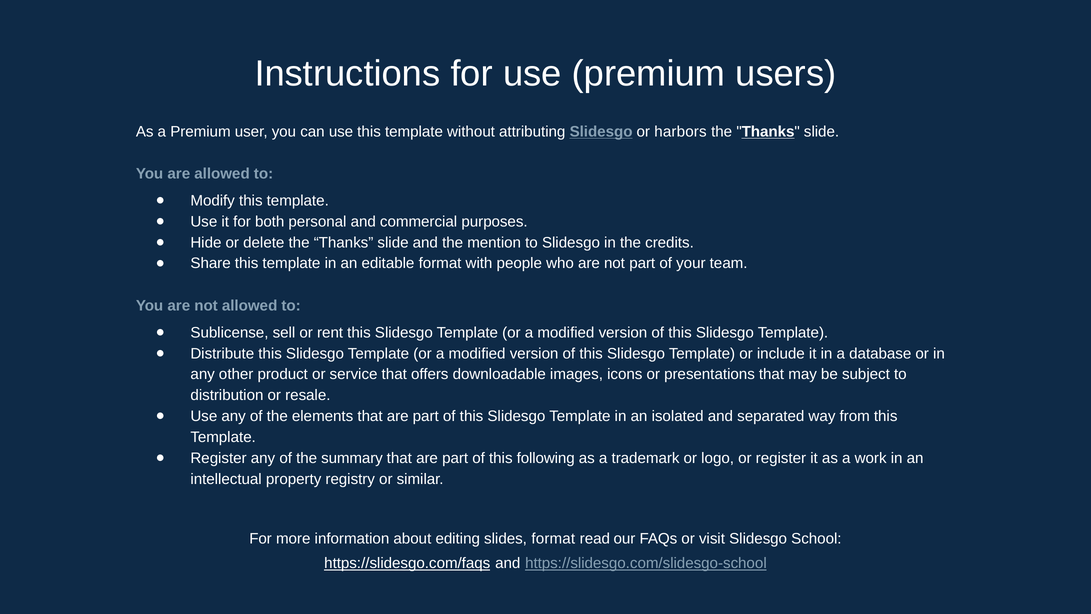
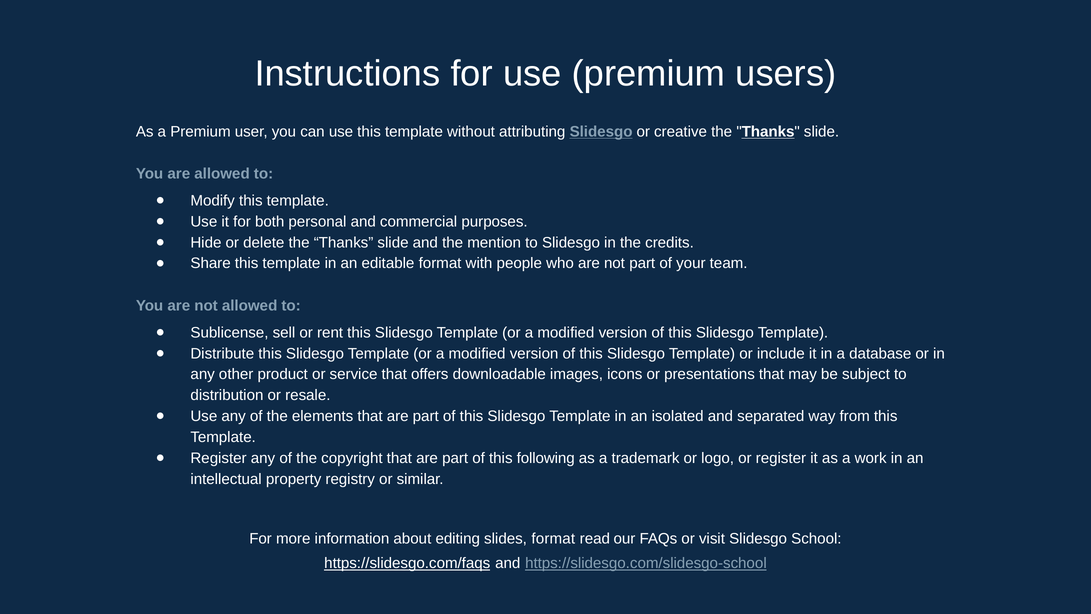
harbors: harbors -> creative (681, 131)
summary: summary -> copyright (352, 458)
